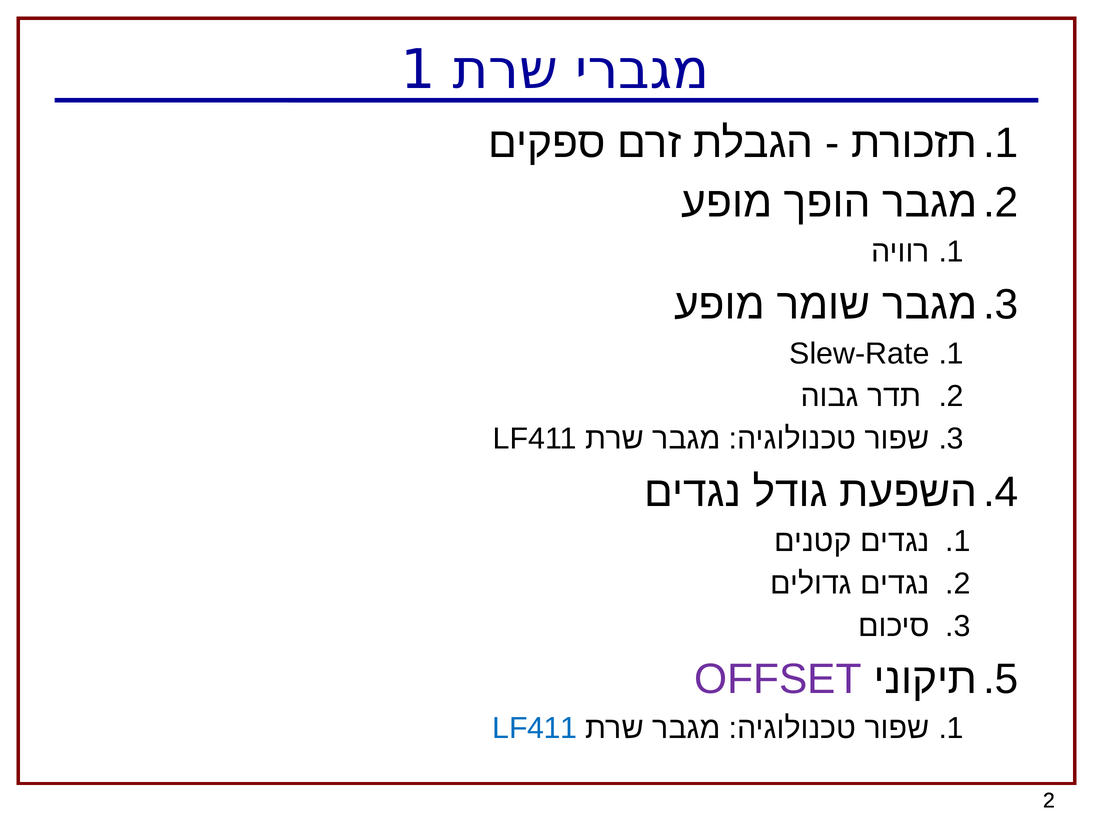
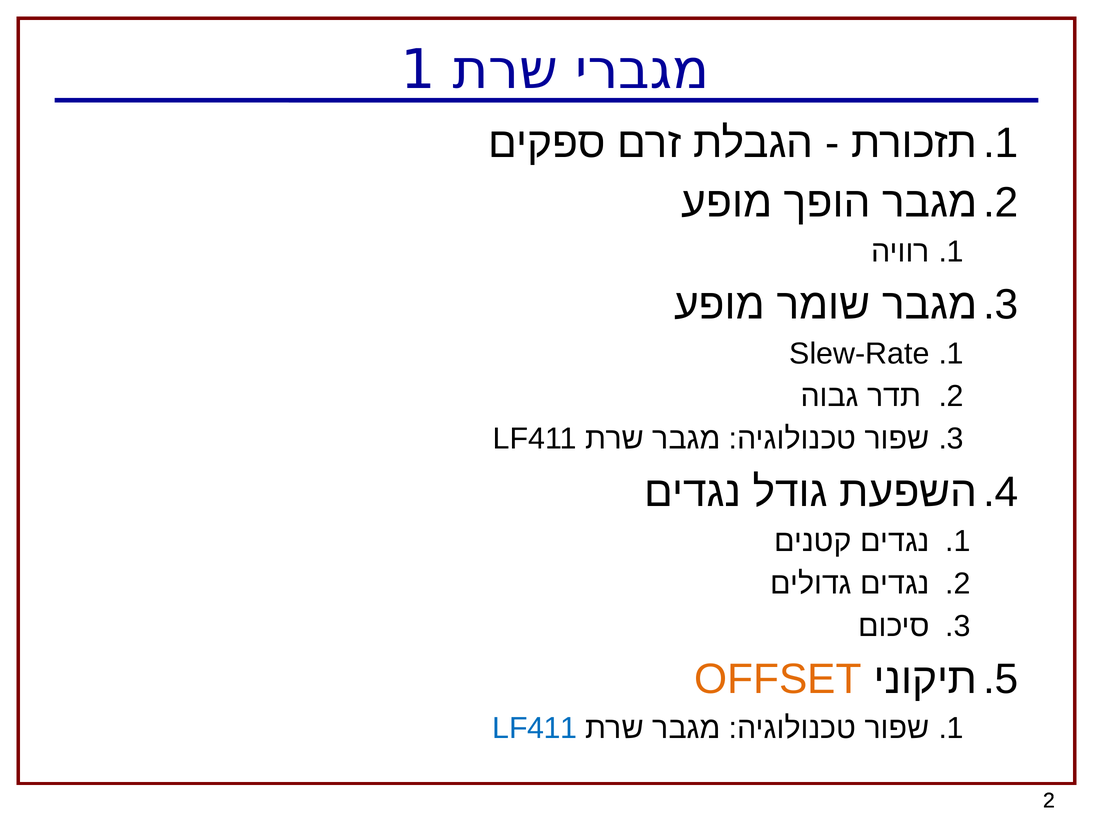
OFFSET colour: purple -> orange (778, 679)
